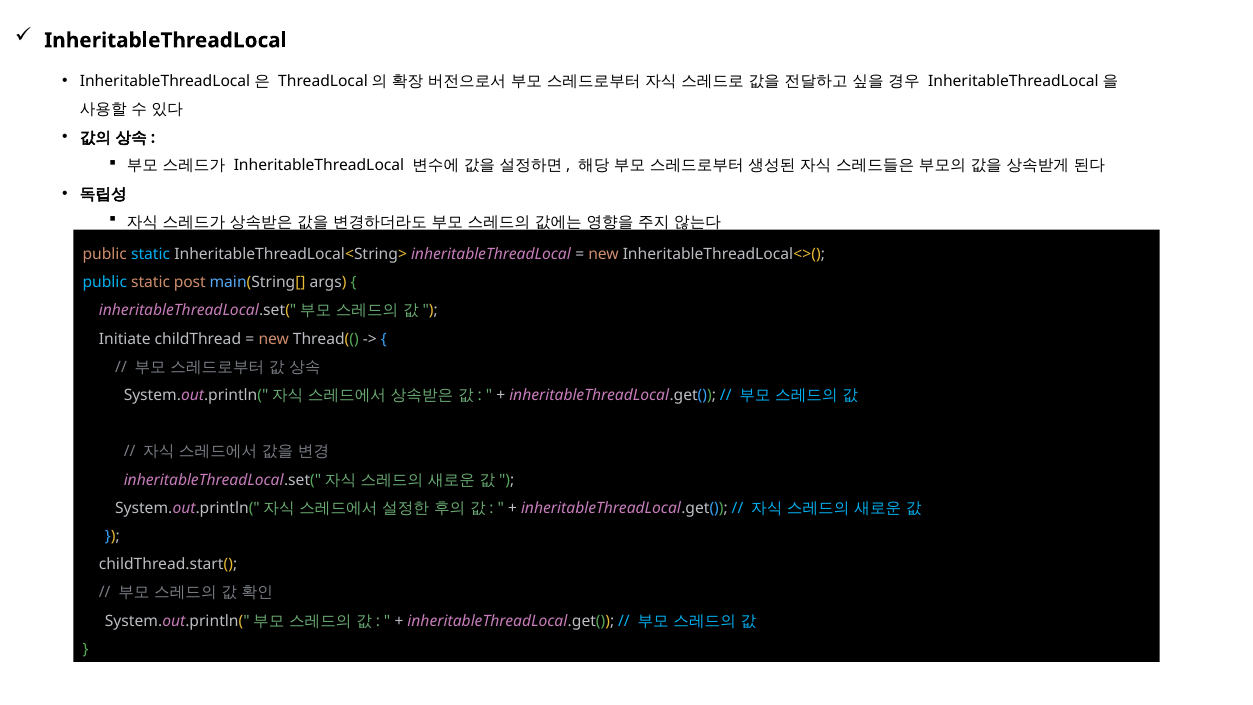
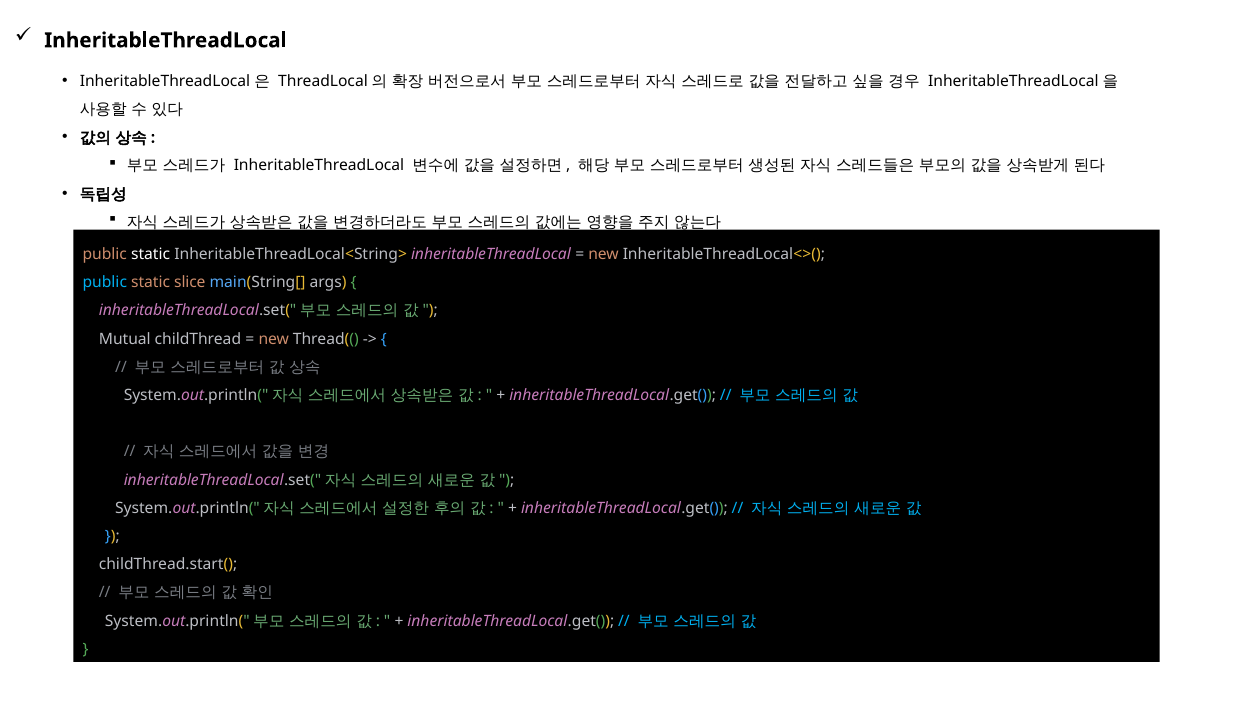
static colour: light blue -> white (151, 254)
post: post -> slice (190, 282)
Initiate: Initiate -> Mutual (125, 339)
